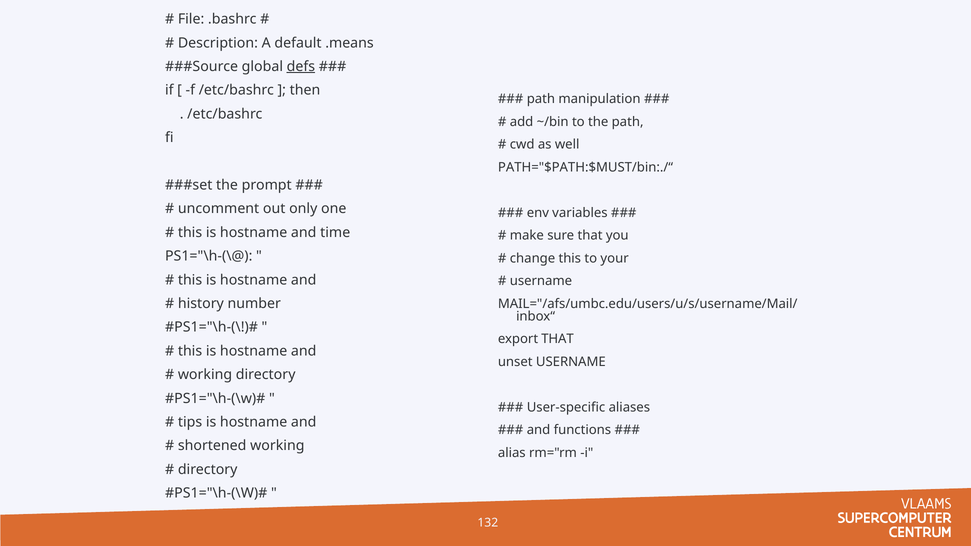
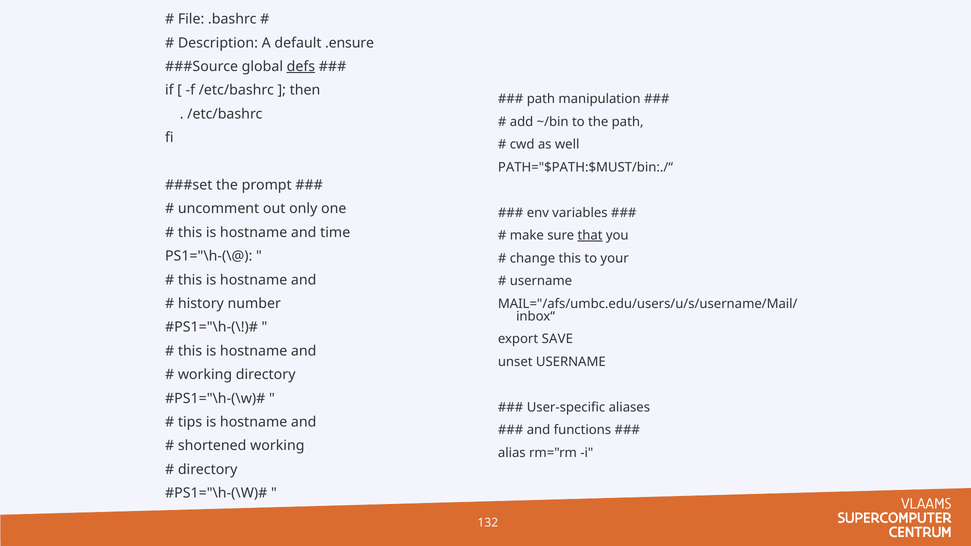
.means: .means -> .ensure (350, 43)
that underline: none -> present (590, 236)
export THAT: THAT -> SAVE (557, 339)
